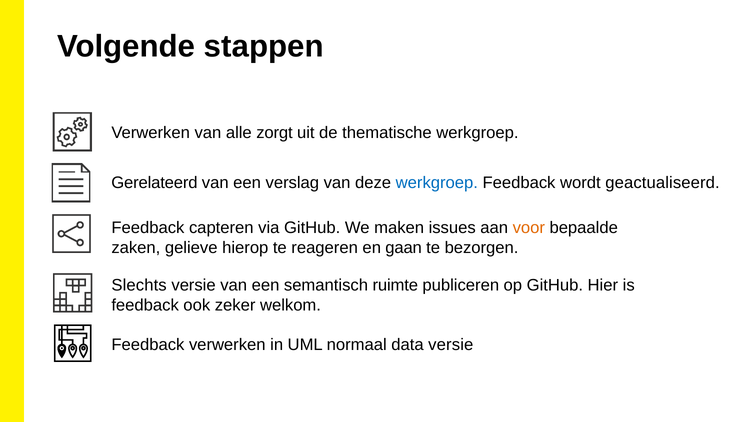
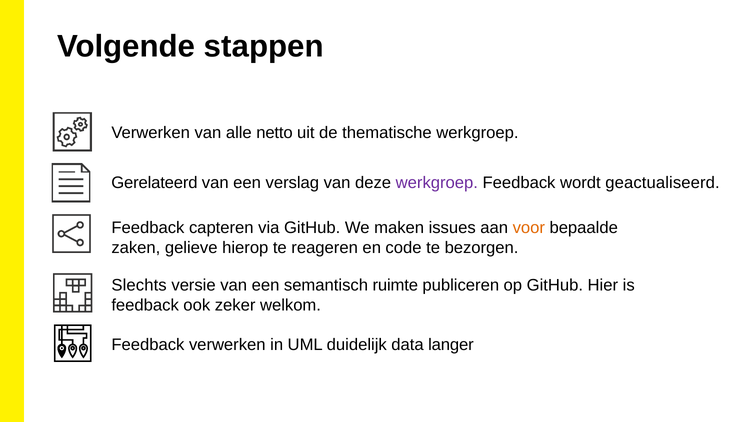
zorgt: zorgt -> netto (274, 133)
werkgroep colour: blue -> purple (437, 183)
gaan: gaan -> code (404, 248)
normaal: normaal -> duidelijk (357, 345)
data versie: versie -> langer (451, 345)
